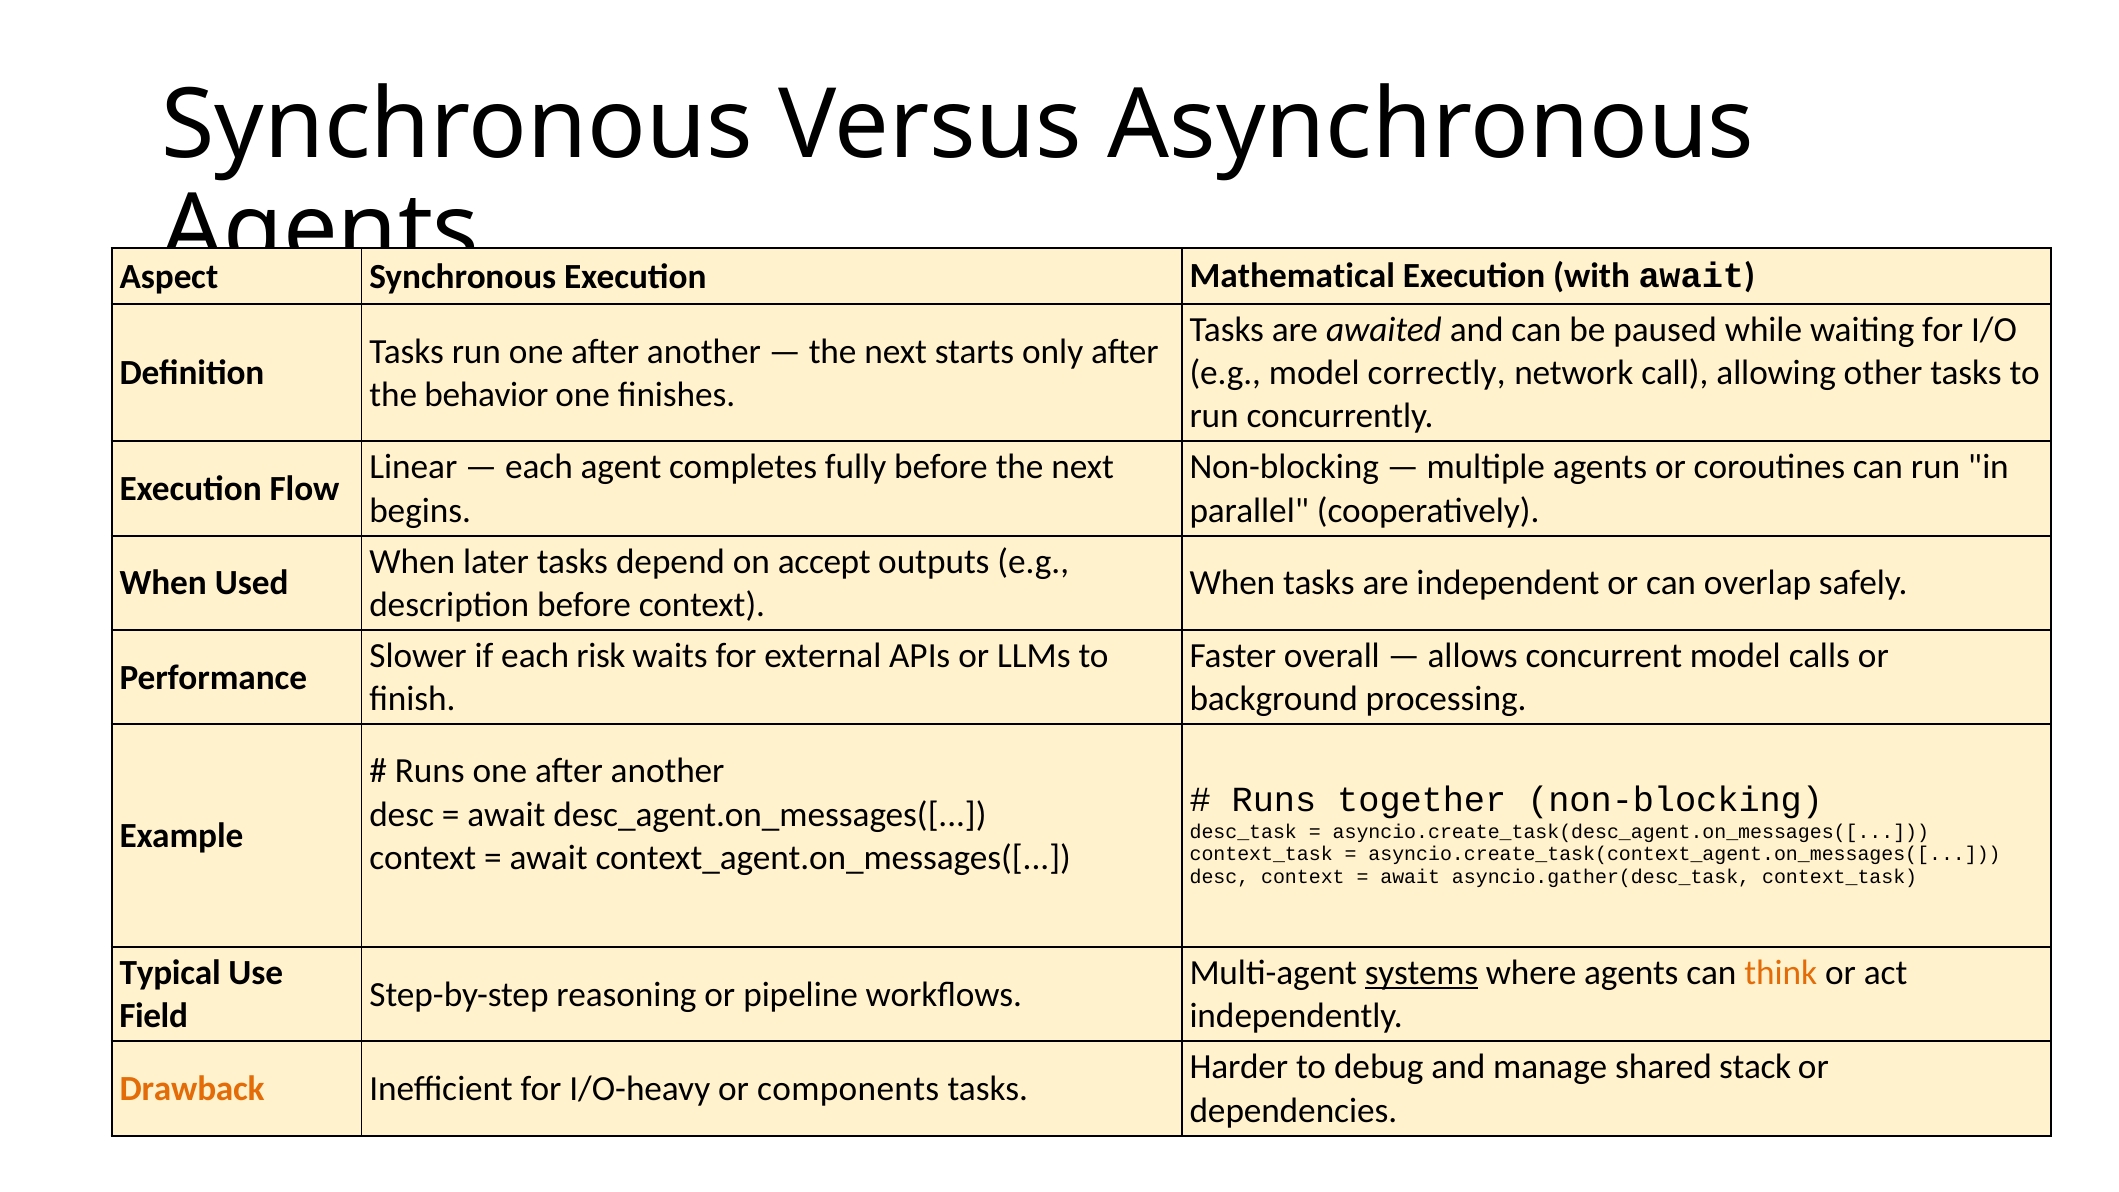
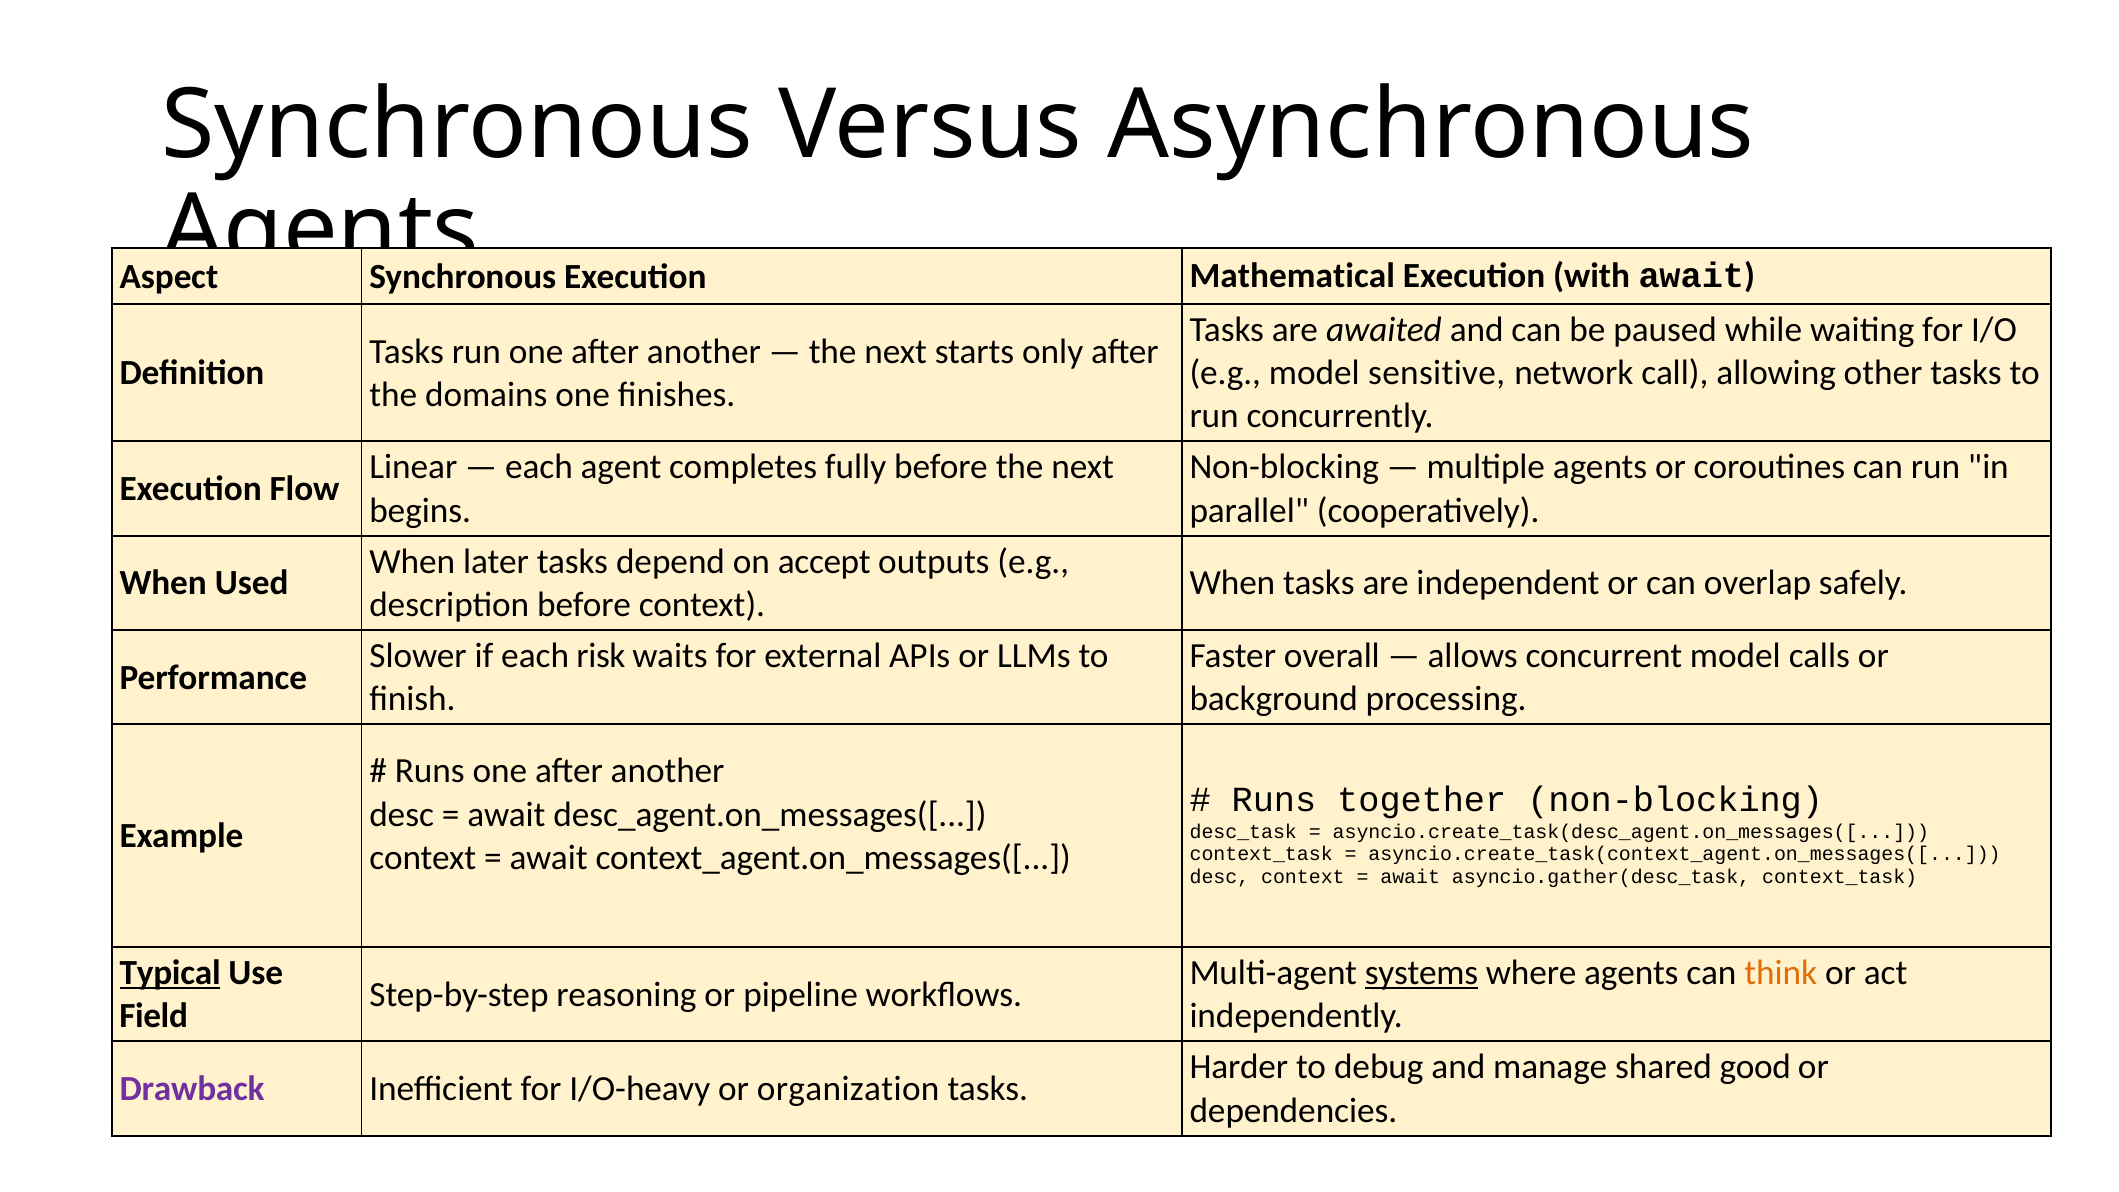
correctly: correctly -> sensitive (1437, 373)
behavior: behavior -> domains (486, 395)
Typical underline: none -> present (170, 973)
stack: stack -> good (1755, 1067)
Drawback colour: orange -> purple (192, 1089)
components: components -> organization (848, 1089)
